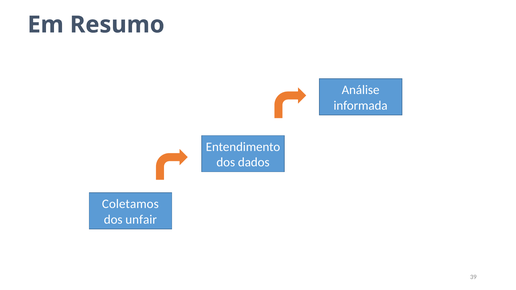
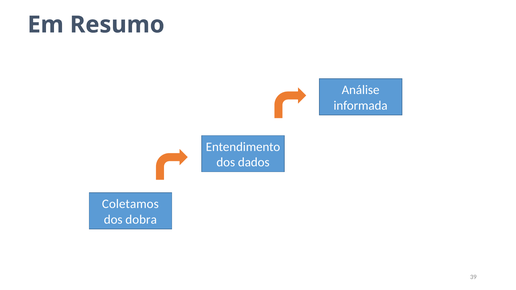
unfair: unfair -> dobra (141, 220)
